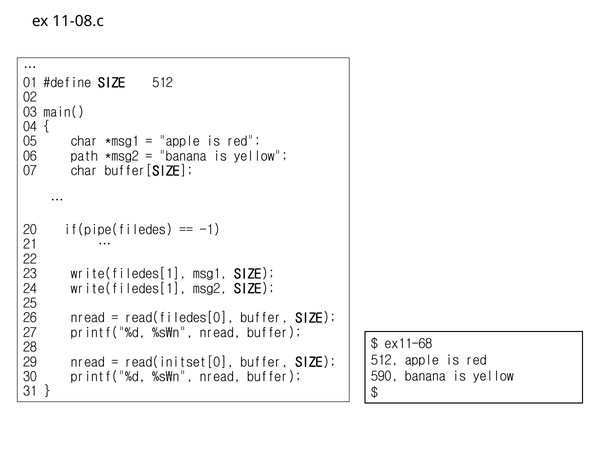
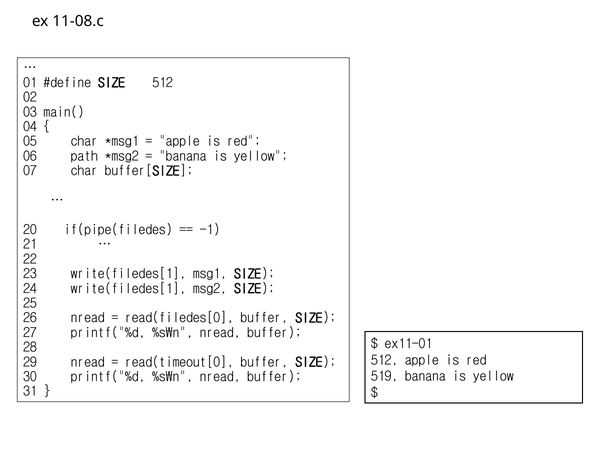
ex11-68: ex11-68 -> ex11-01 (408, 344)
read(initset[0: read(initset[0 -> read(timeout[0 (179, 362)
590: 590 -> 519 (385, 377)
